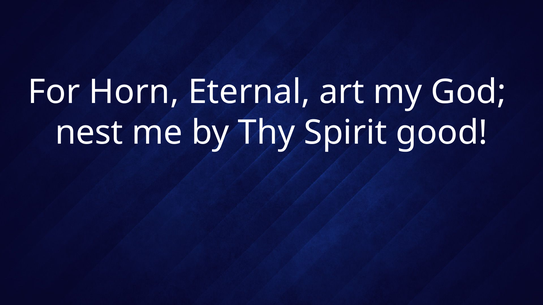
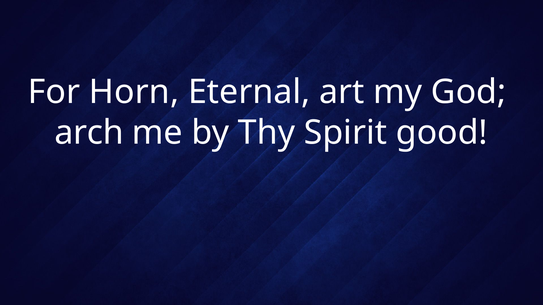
nest: nest -> arch (89, 133)
